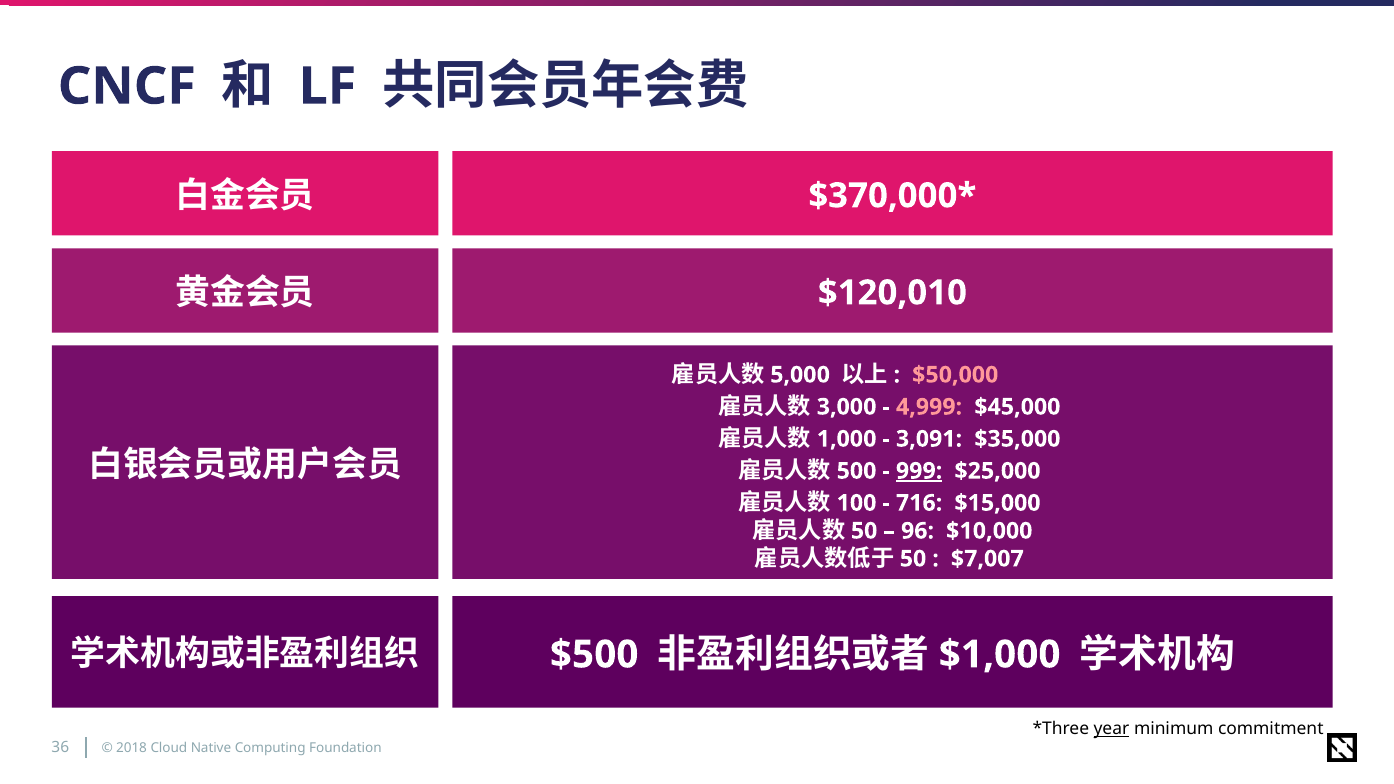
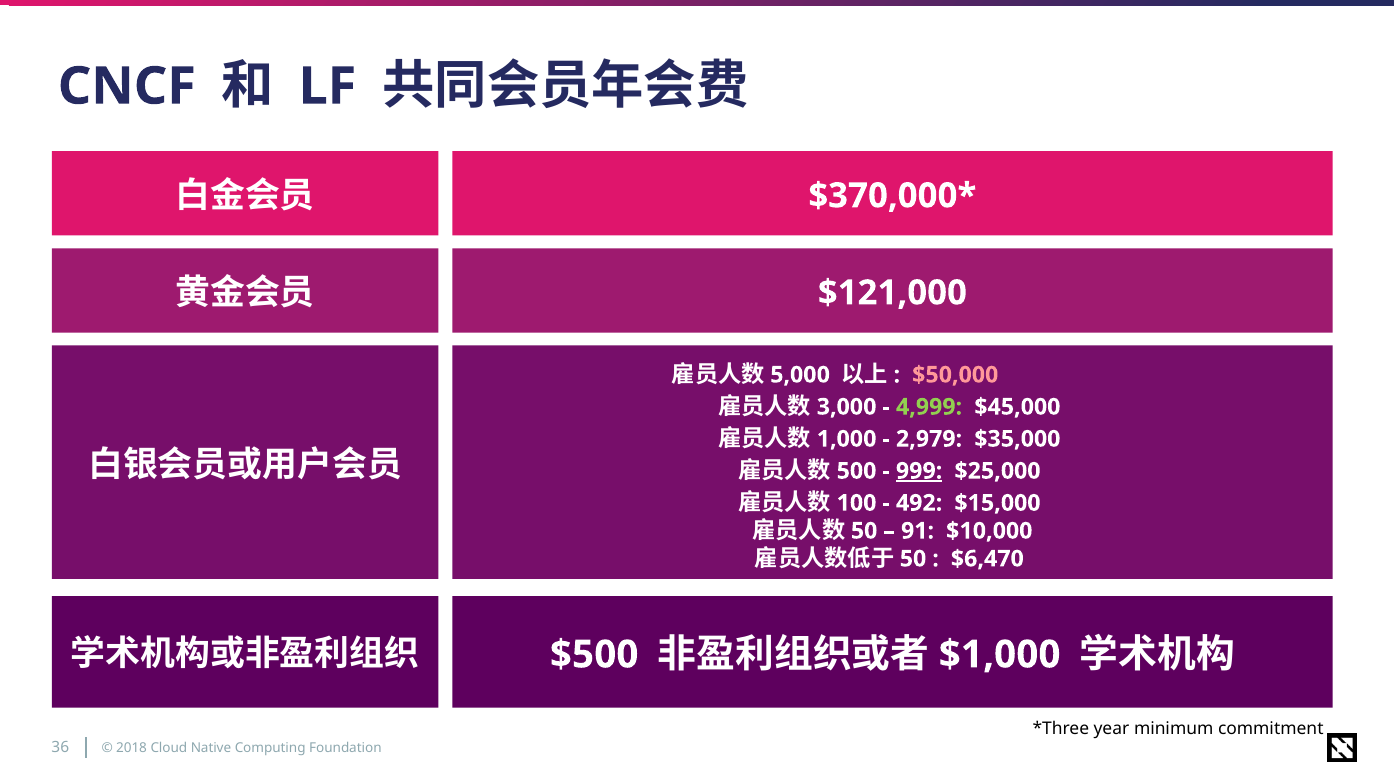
$120,010: $120,010 -> $121,000 (892, 293)
4,999 colour: pink -> light green (929, 407)
3,091: 3,091 -> 2,979 (929, 439)
716: 716 -> 492 (919, 503)
96: 96 -> 91 (918, 531)
$7,007: $7,007 -> $6,470 (987, 559)
year underline: present -> none (1111, 729)
